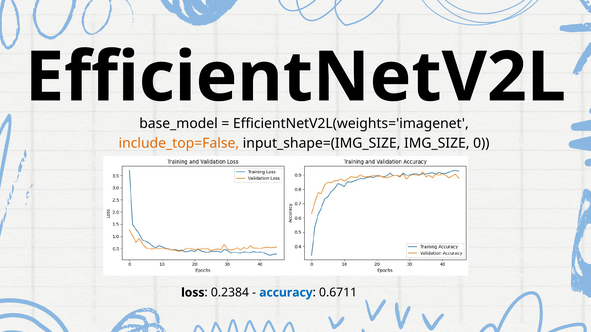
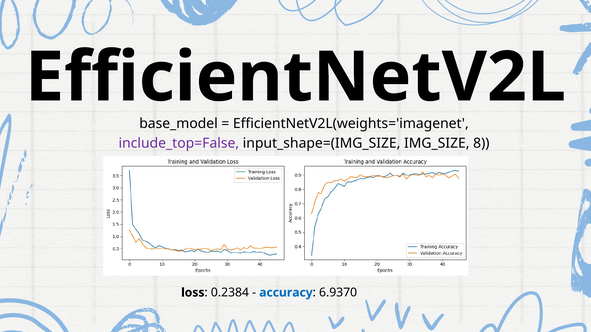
include_top=False colour: orange -> purple (179, 143)
0: 0 -> 8 (481, 143)
0.6711: 0.6711 -> 6.9370 (338, 293)
